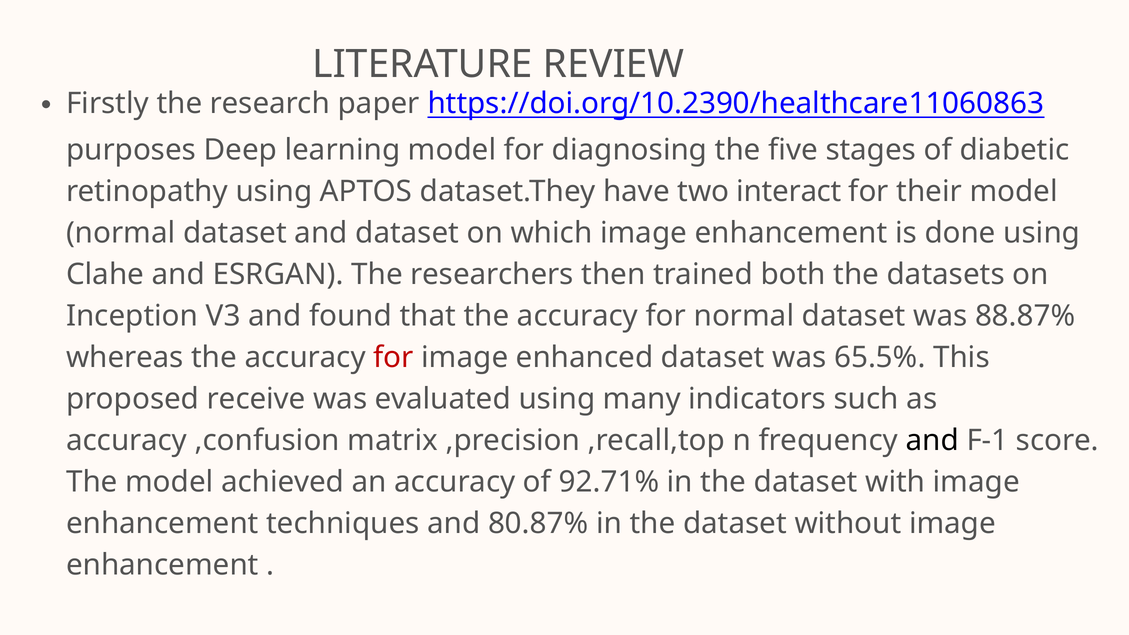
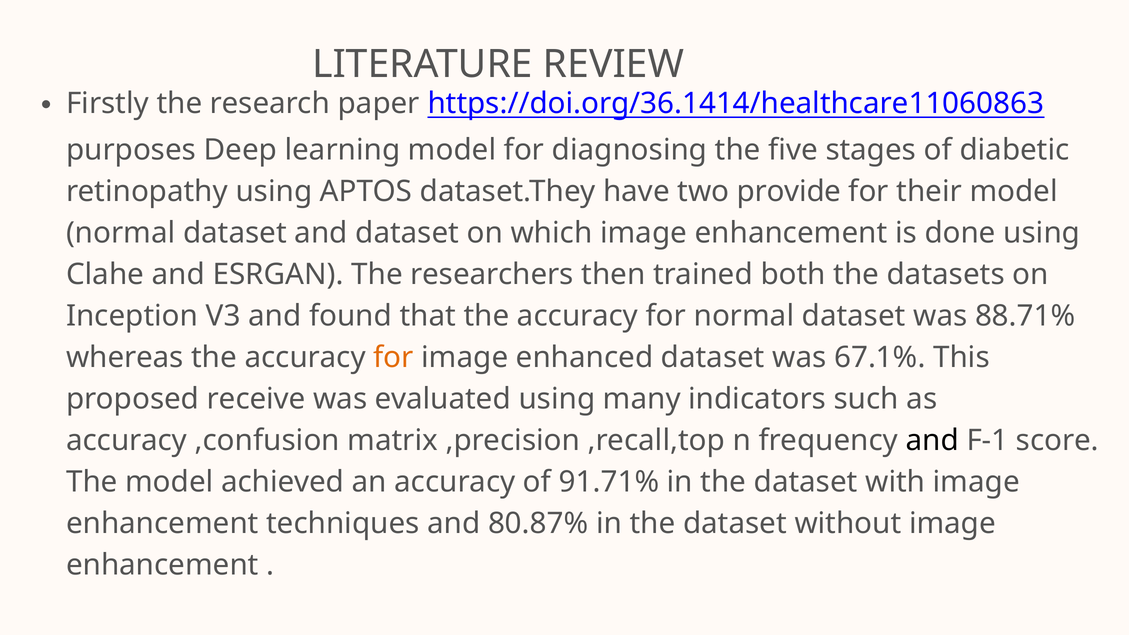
https://doi.org/10.2390/healthcare11060863: https://doi.org/10.2390/healthcare11060863 -> https://doi.org/36.1414/healthcare11060863 (736, 104)
interact: interact -> provide (789, 191)
88.87%: 88.87% -> 88.71% (1025, 316)
for colour: red -> orange (393, 357)
65.5%: 65.5% -> 67.1% (880, 357)
92.71%: 92.71% -> 91.71% (609, 482)
